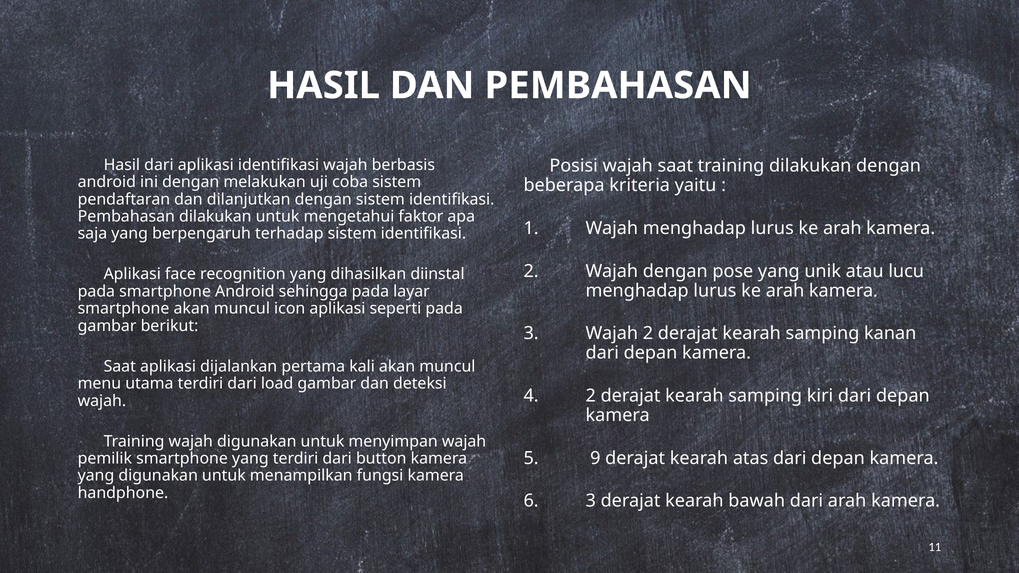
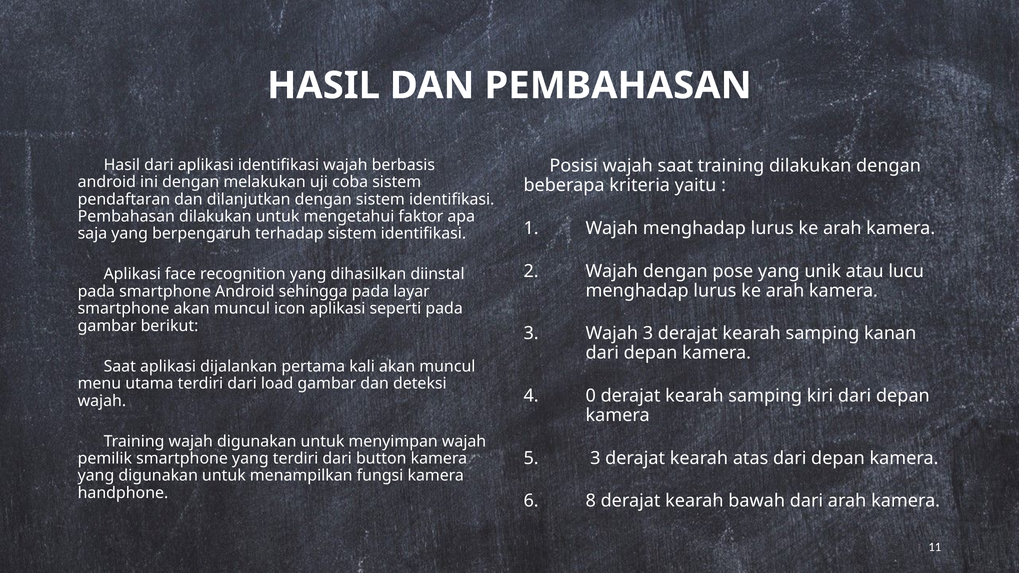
Wajah 2: 2 -> 3 (648, 334)
2: 2 -> 0 (591, 396)
5 9: 9 -> 3 (595, 458)
3: 3 -> 8 (591, 501)
